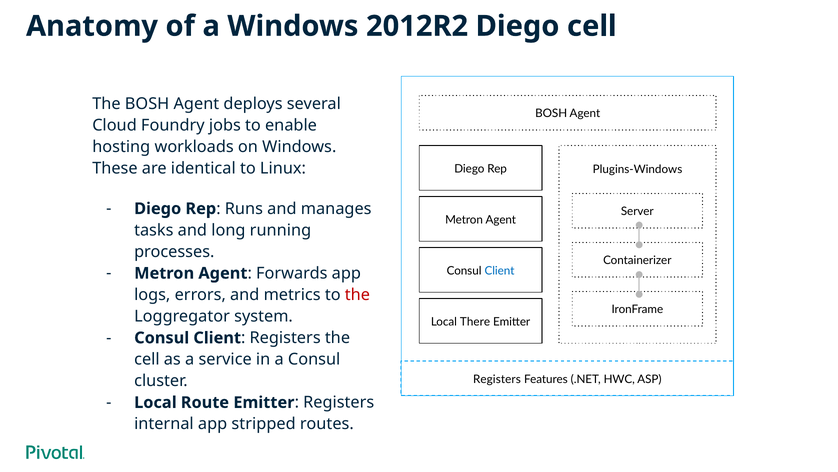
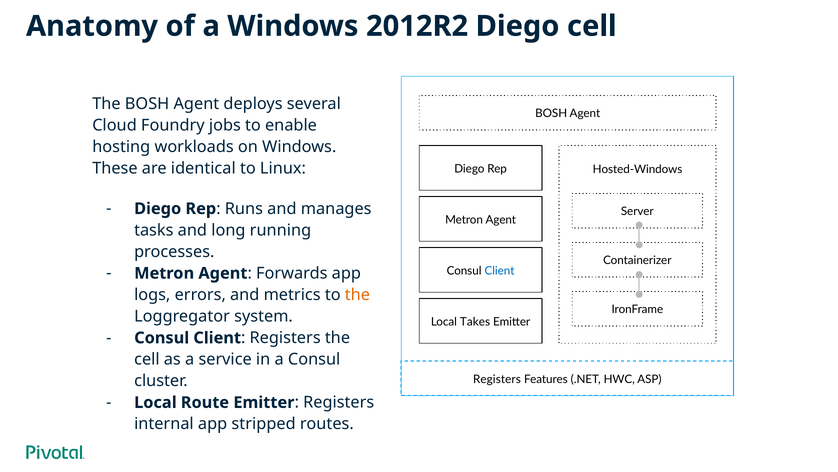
Plugins-Windows: Plugins-Windows -> Hosted-Windows (638, 169)
the colour: red -> orange (357, 294)
There: There -> Takes (475, 321)
